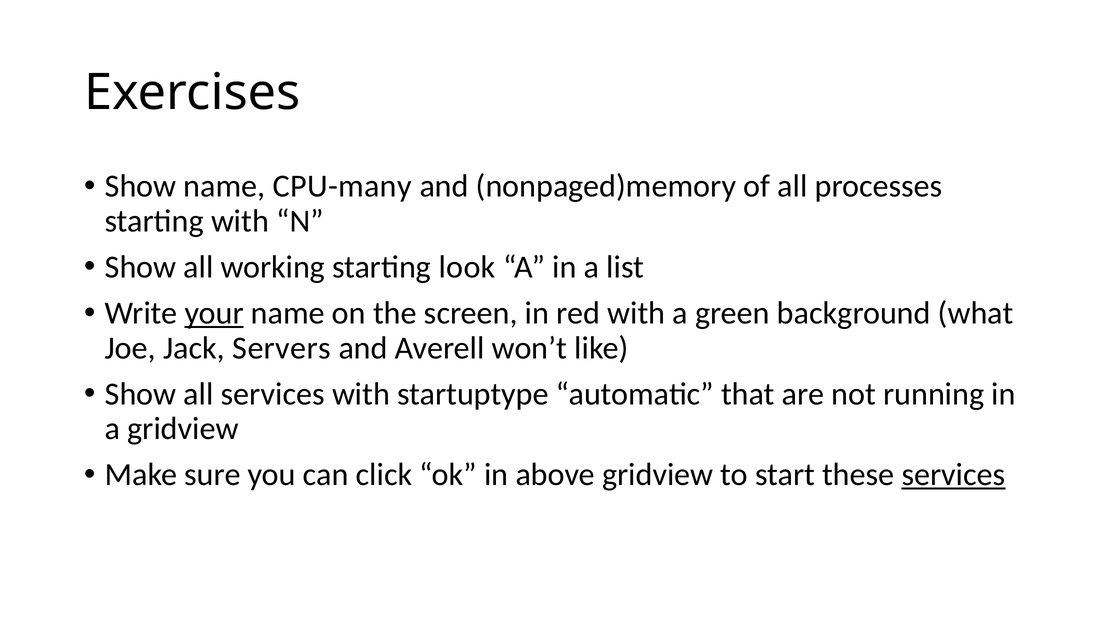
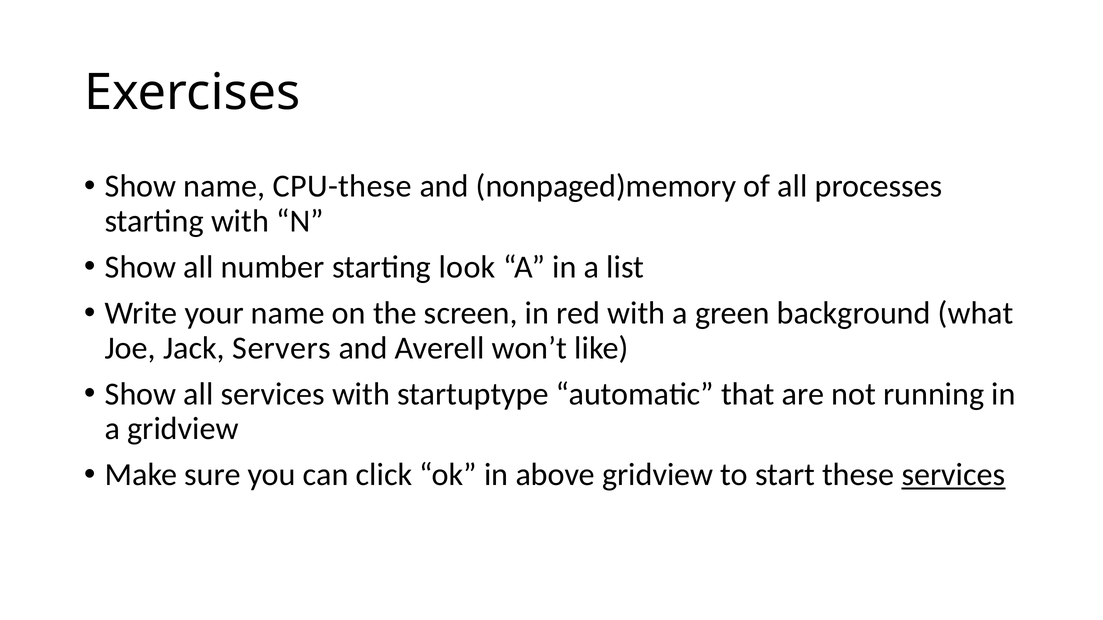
CPU-many: CPU-many -> CPU-these (342, 186)
working: working -> number (273, 267)
your underline: present -> none (214, 313)
